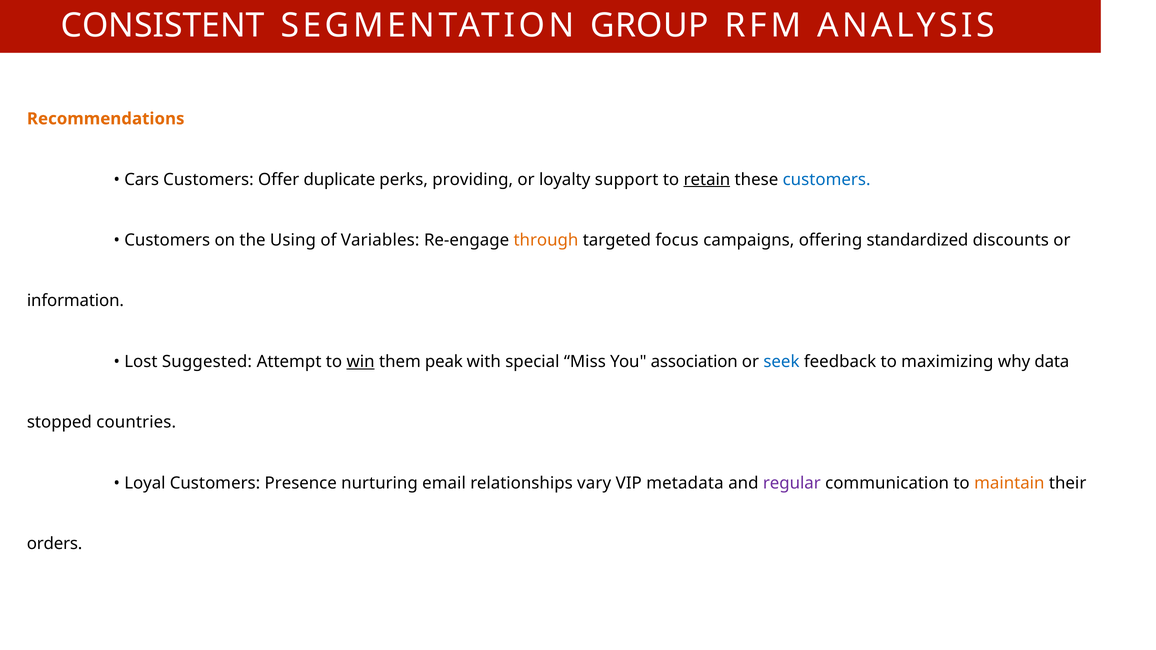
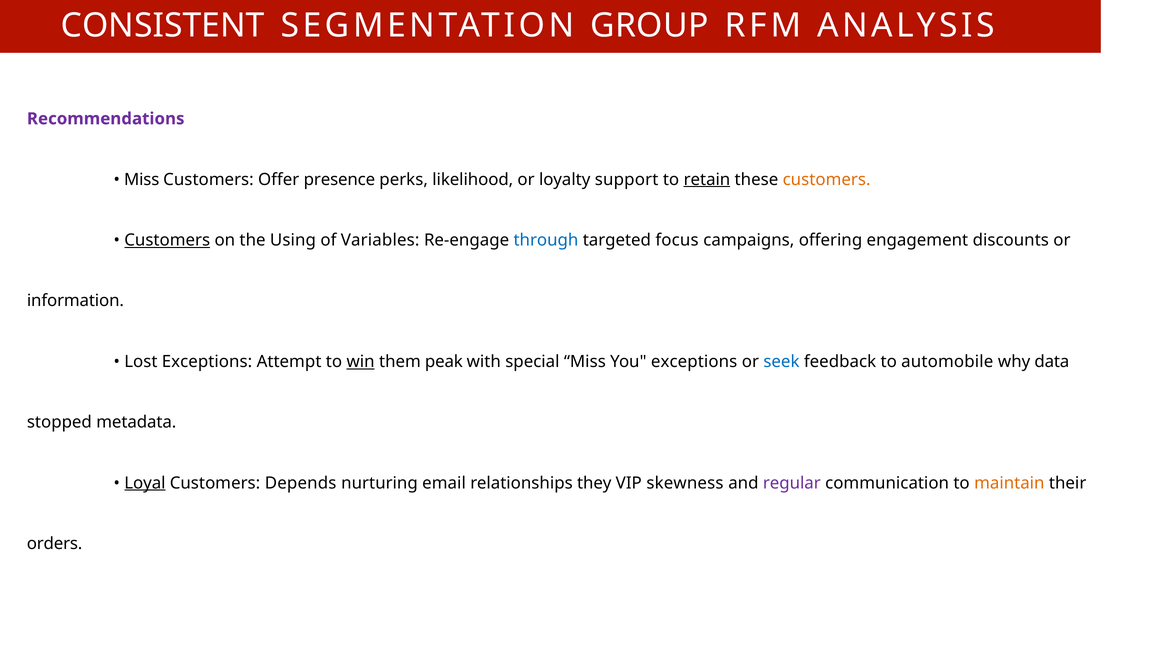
Recommendations colour: orange -> purple (106, 119)
Cars: Cars -> Miss (142, 180)
duplicate: duplicate -> presence (339, 180)
providing: providing -> likelihood (473, 180)
customers colour: blue -> orange (827, 180)
Customers underline: none -> present (167, 240)
through colour: orange -> blue (546, 240)
standardized: standardized -> engagement (917, 240)
Lost Suggested: Suggested -> Exceptions (207, 362)
You association: association -> exceptions (694, 362)
maximizing: maximizing -> automobile (947, 362)
countries: countries -> metadata (136, 422)
Loyal underline: none -> present (145, 483)
Presence: Presence -> Depends (301, 483)
vary: vary -> they (594, 483)
metadata: metadata -> skewness (685, 483)
